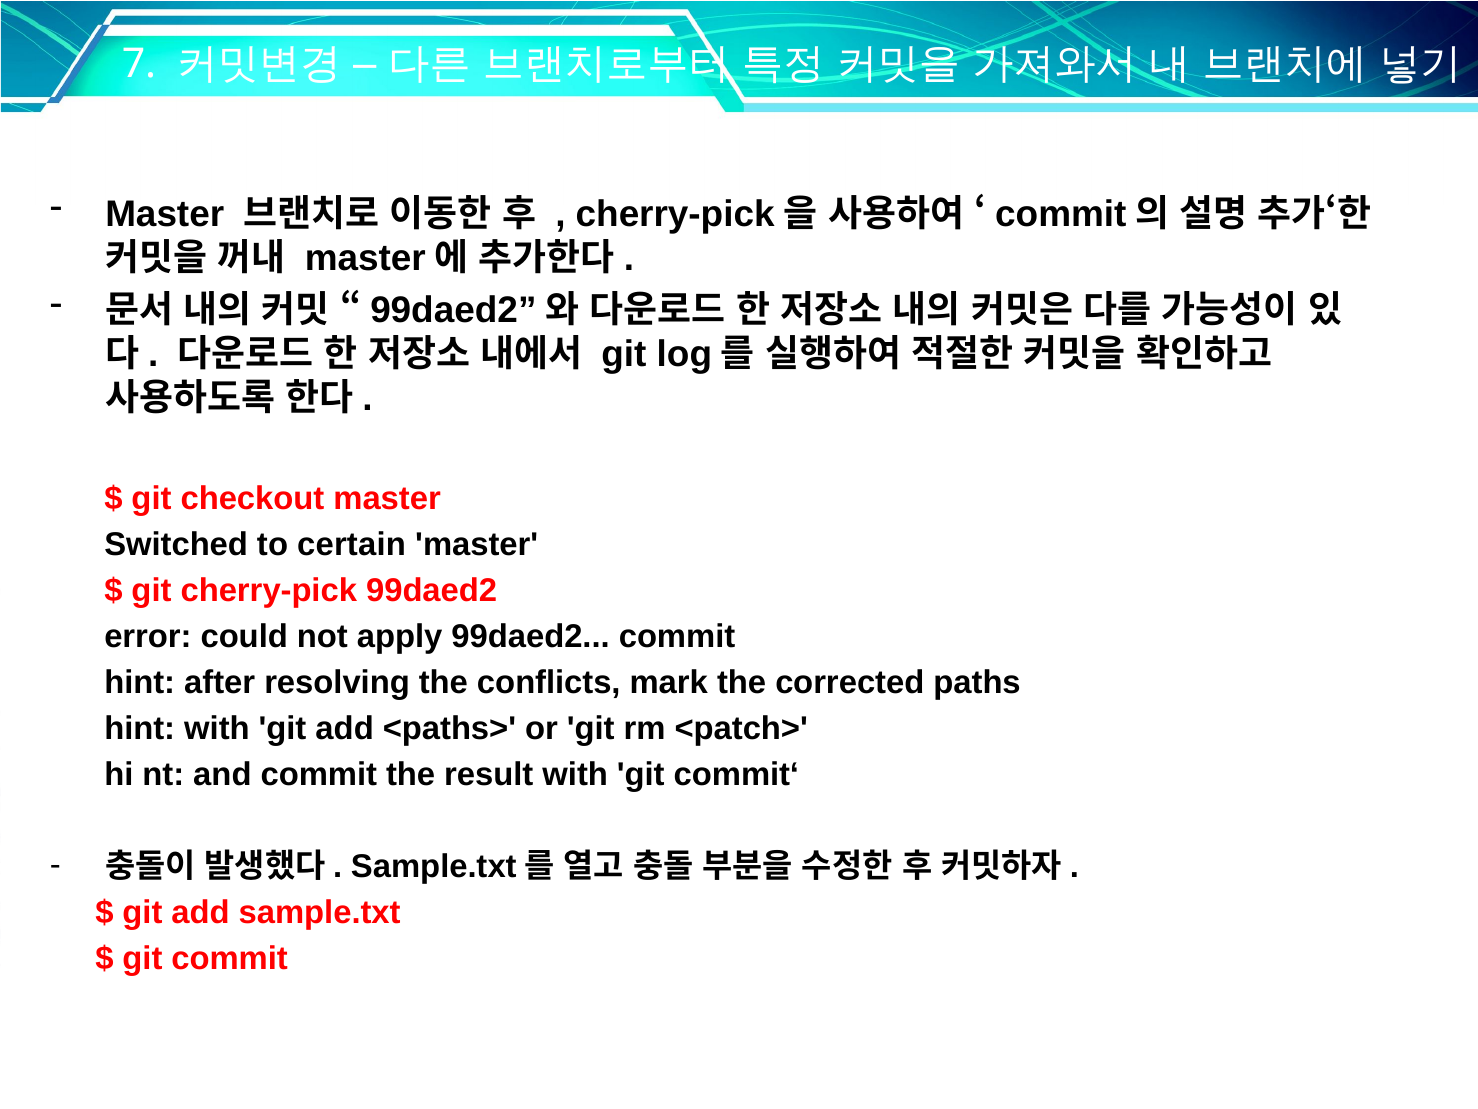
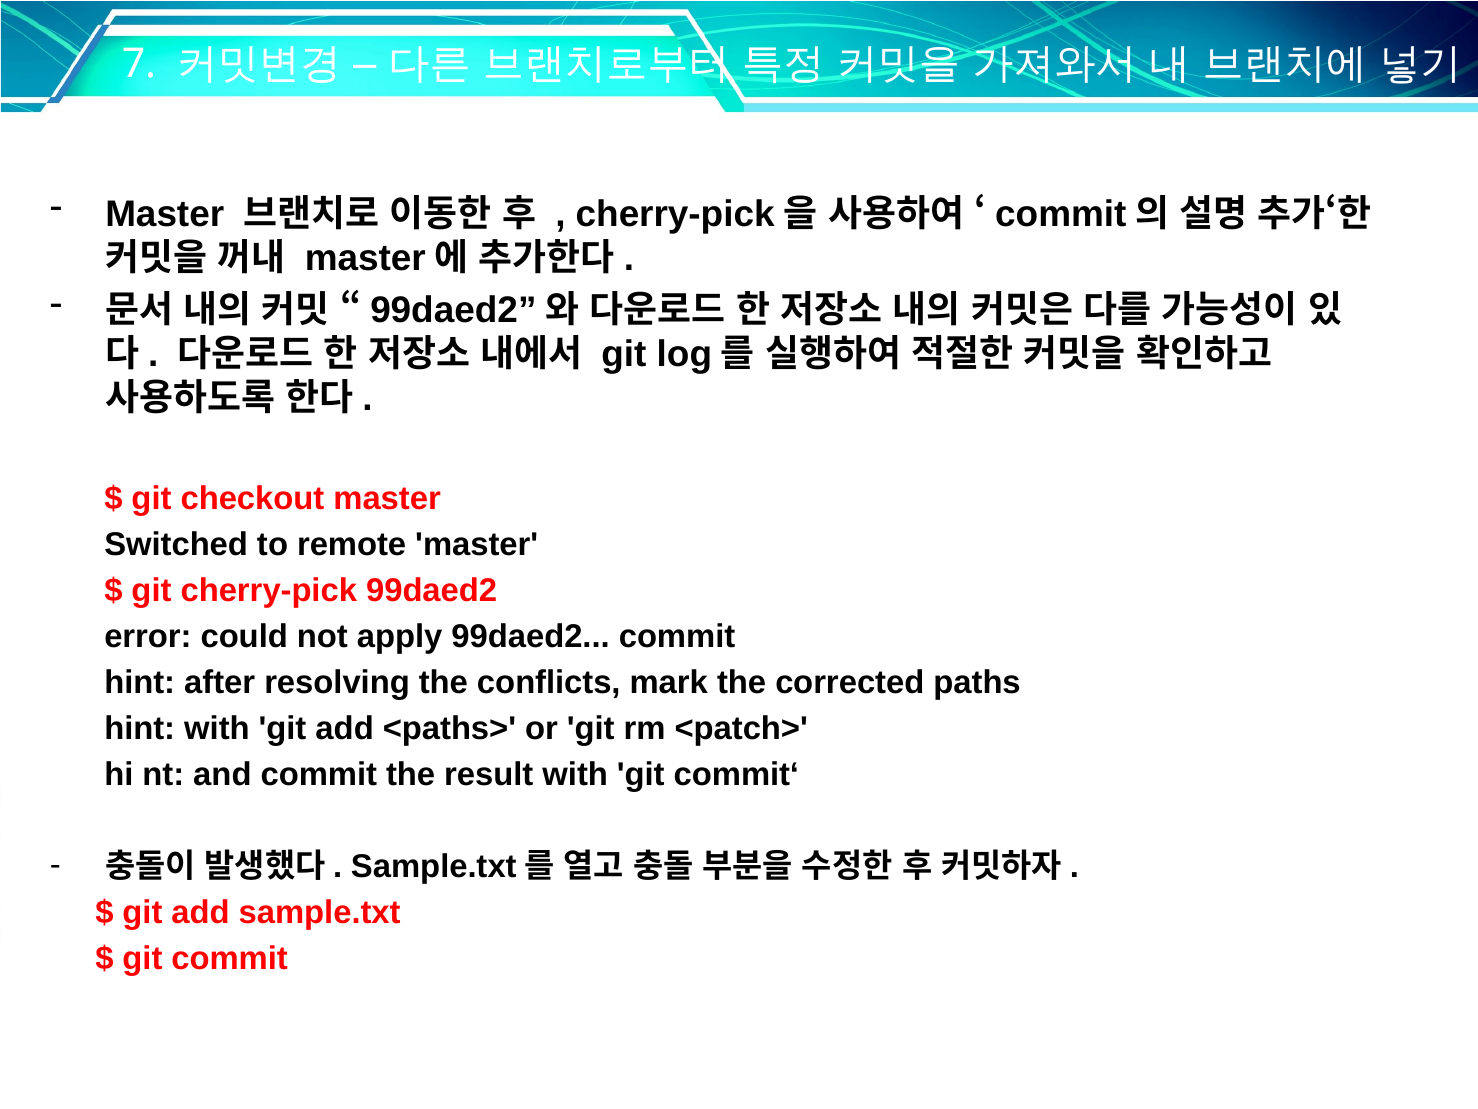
certain: certain -> remote (352, 544)
